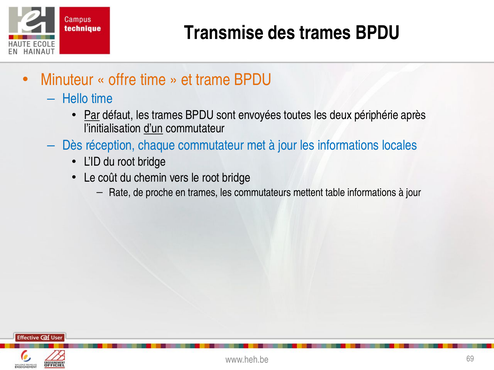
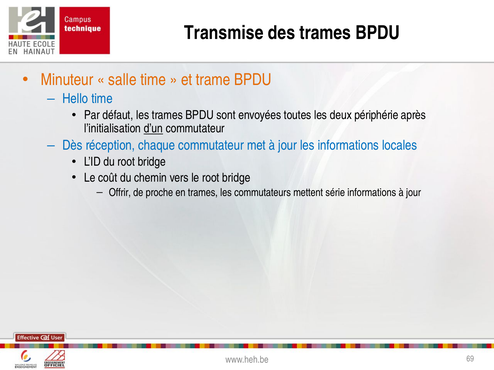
offre: offre -> salle (122, 80)
Par underline: present -> none (92, 115)
Rate: Rate -> Offrir (120, 193)
table: table -> série (335, 193)
